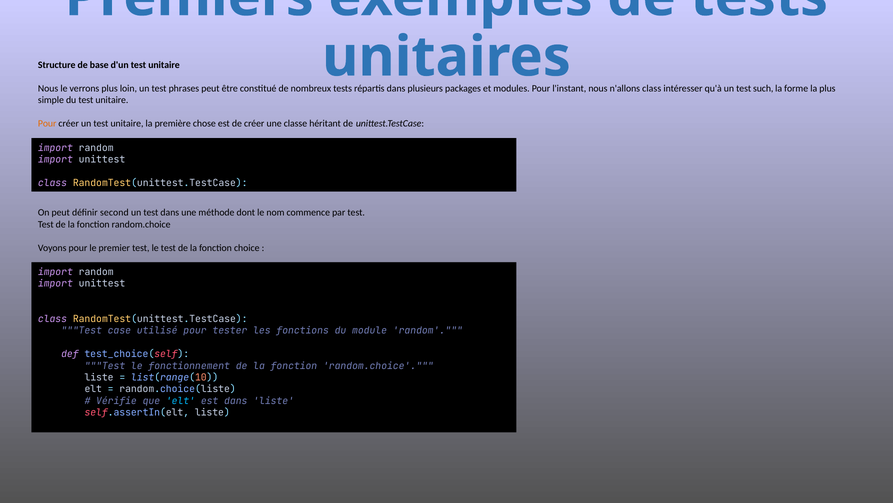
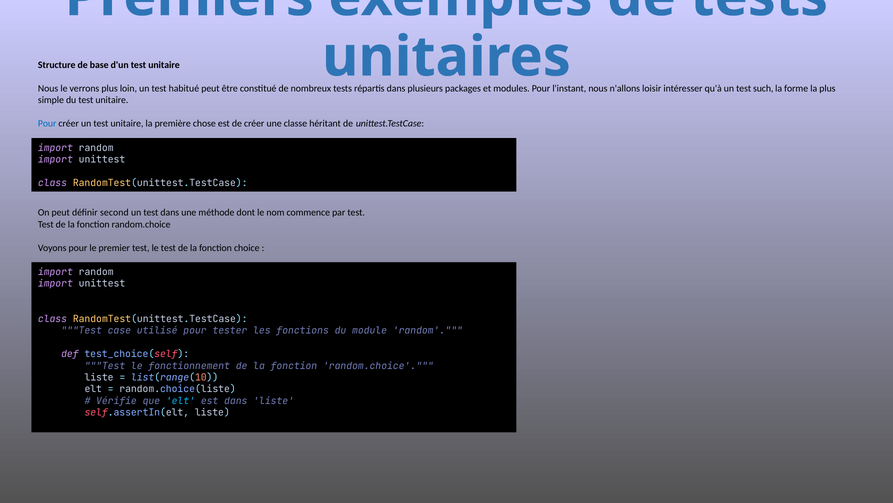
phrases: phrases -> habitué (184, 88)
n'allons class: class -> loisir (652, 88)
Pour colour: orange -> blue (47, 123)
